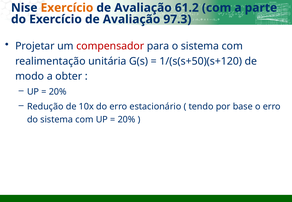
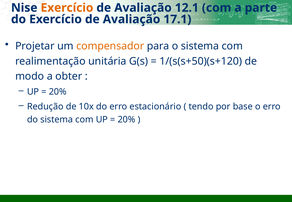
61.2: 61.2 -> 12.1 (187, 8)
97.3: 97.3 -> 17.1 (177, 19)
compensador colour: red -> orange (110, 46)
